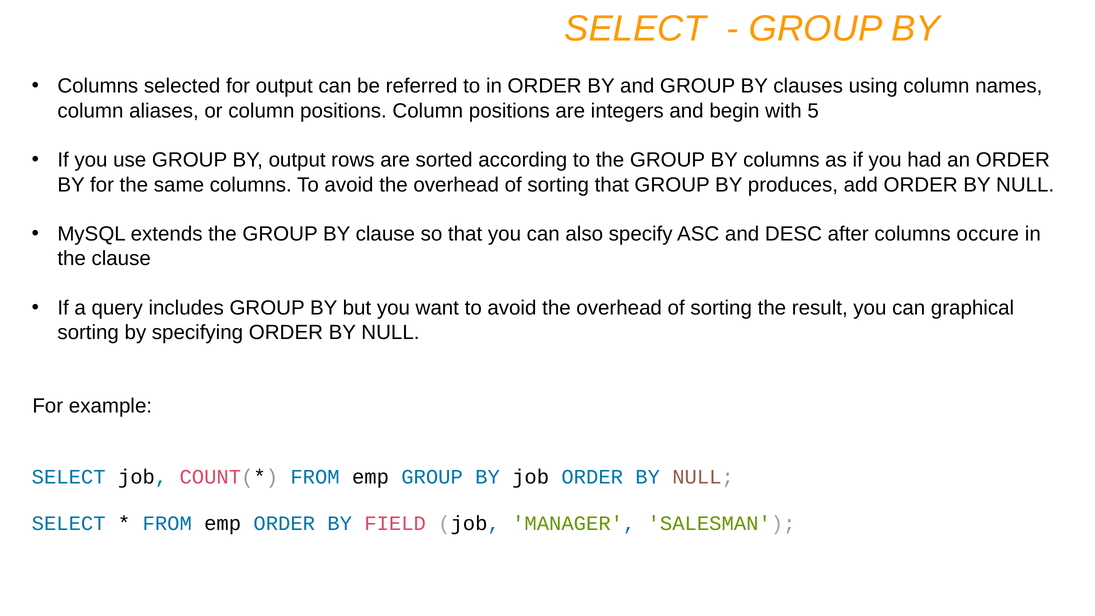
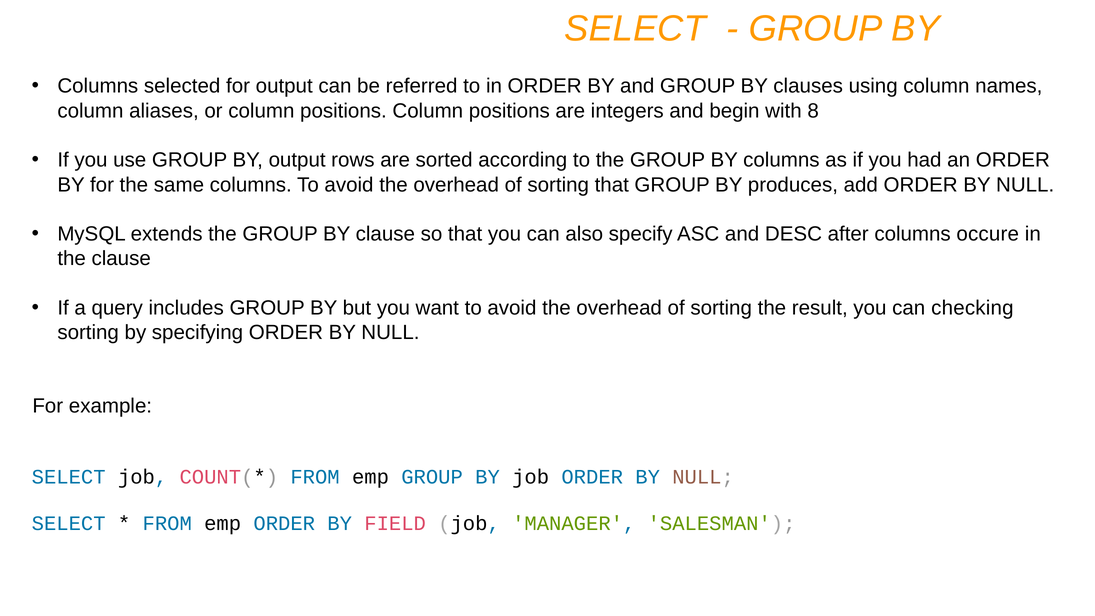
5: 5 -> 8 (813, 111)
graphical: graphical -> checking (972, 308)
